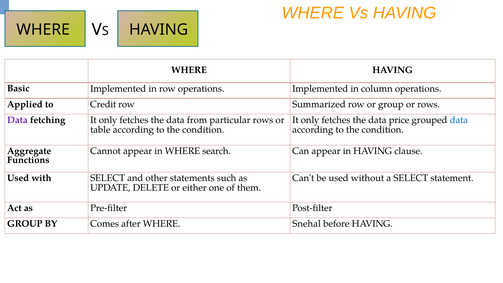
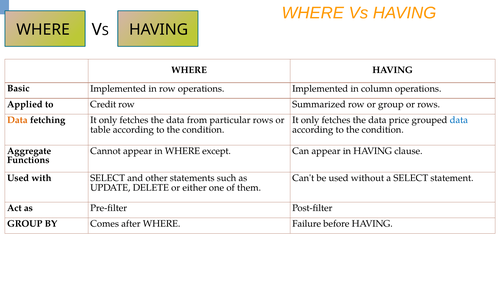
Data colour: purple -> orange (17, 120)
search: search -> except (217, 151)
Snehal: Snehal -> Failure (307, 224)
